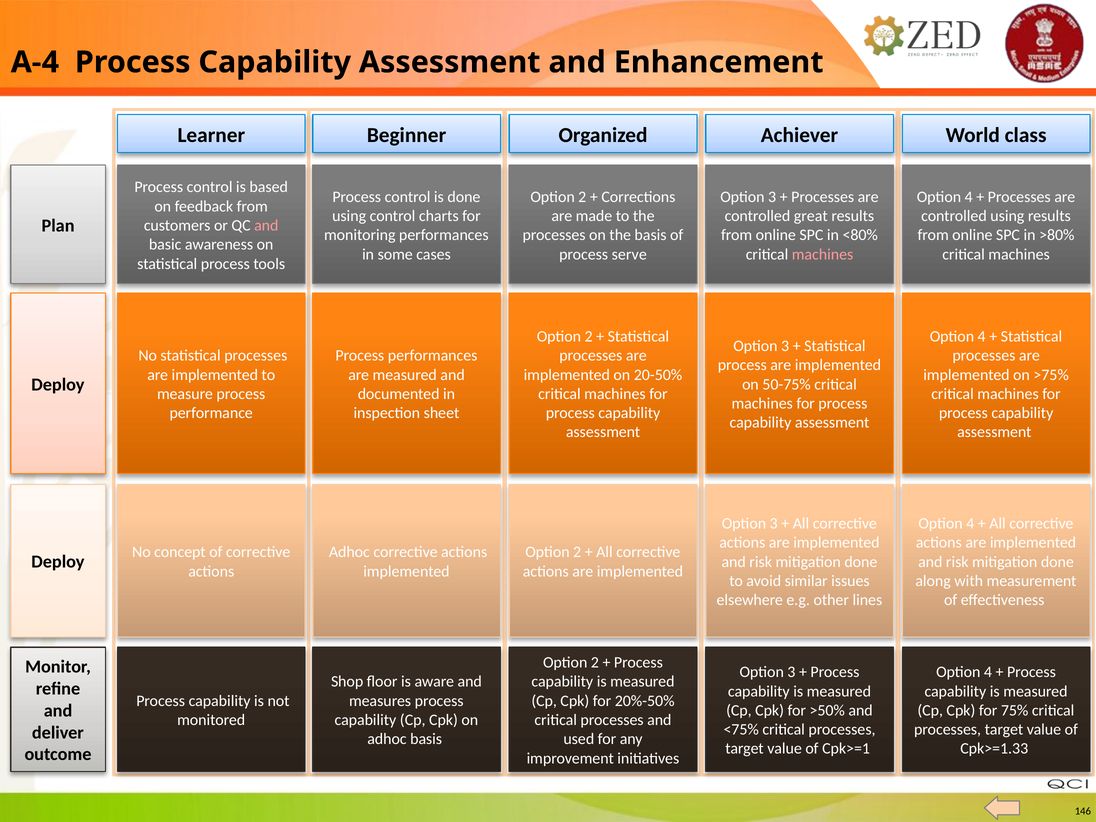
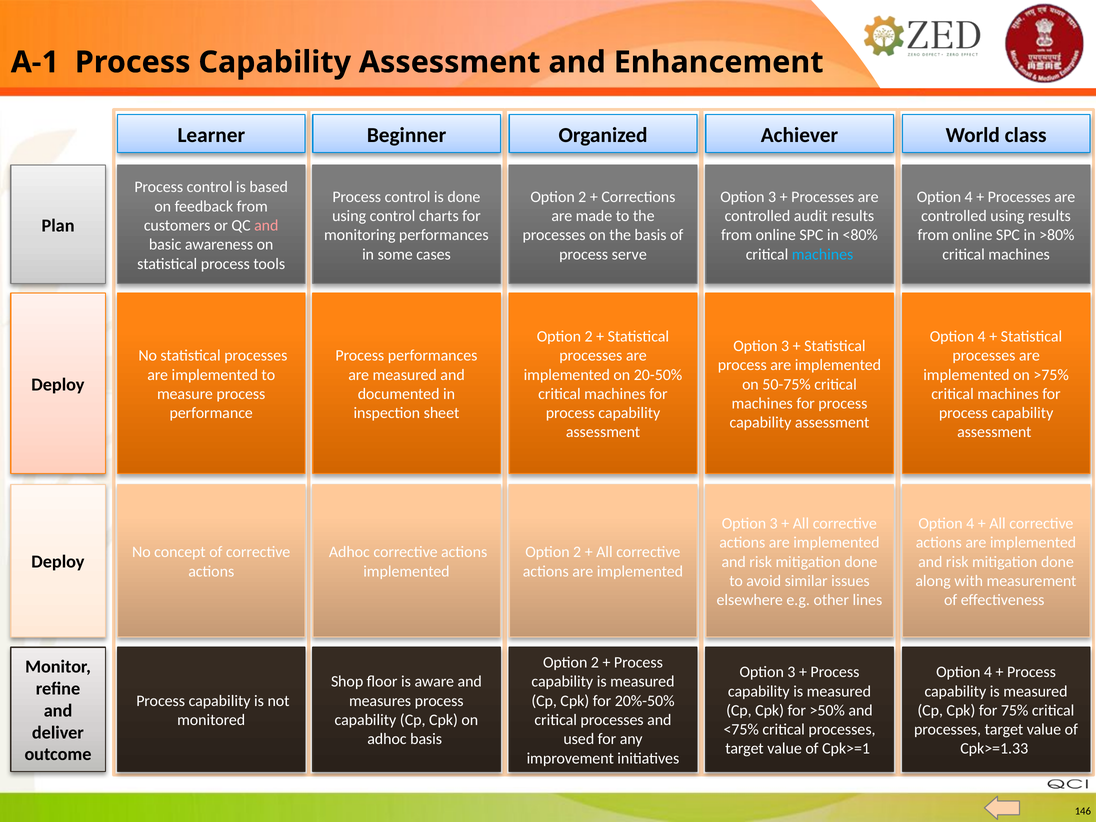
A-4: A-4 -> A-1 (35, 62)
great: great -> audit (811, 216)
machines colour: pink -> light blue (823, 254)
